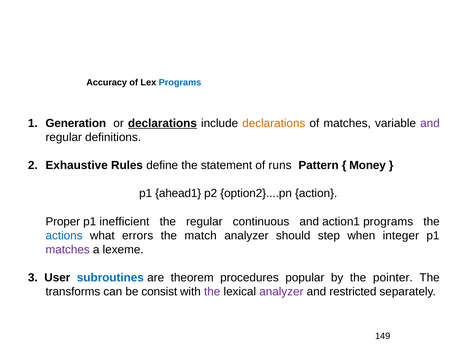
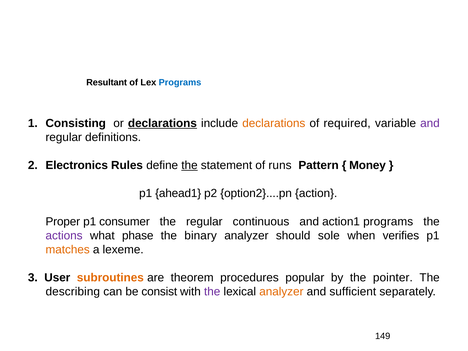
Accuracy: Accuracy -> Resultant (107, 83)
Generation: Generation -> Consisting (76, 123)
of matches: matches -> required (347, 123)
Exhaustive: Exhaustive -> Electronics (77, 165)
the underline: none -> present (190, 165)
inefficient: inefficient -> consumer (124, 221)
actions colour: blue -> purple (64, 236)
errors: errors -> phase (138, 236)
match: match -> binary (201, 236)
step: step -> sole (329, 236)
integer: integer -> verifies (401, 236)
matches colour: purple -> orange (68, 250)
subroutines colour: blue -> orange (110, 278)
transforms: transforms -> describing (73, 292)
analyzer colour: purple -> orange (281, 292)
restricted: restricted -> sufficient (353, 292)
